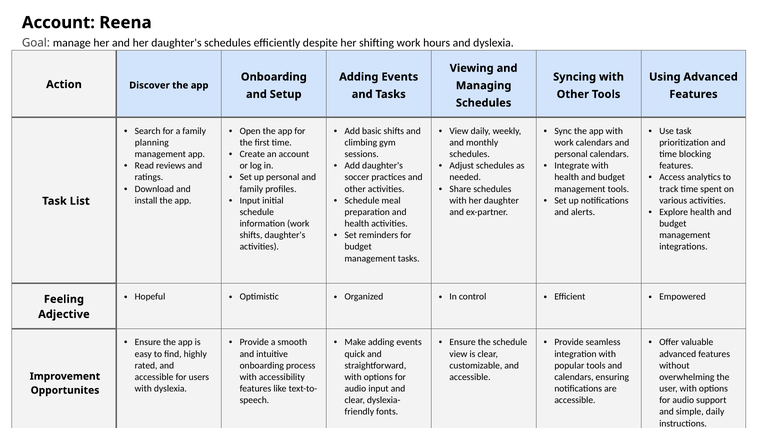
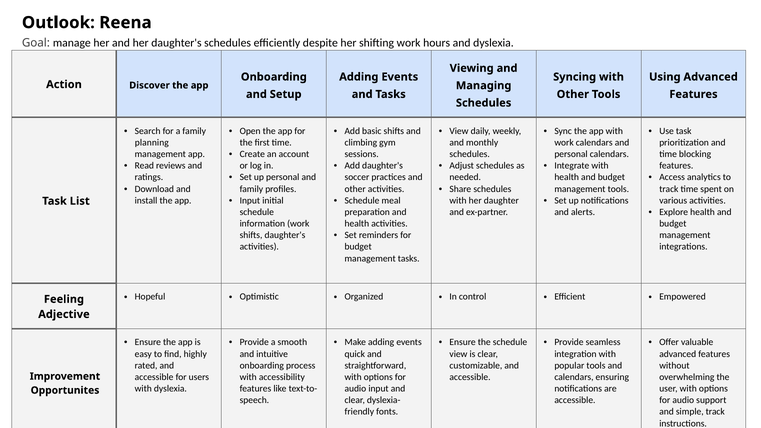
Account: Account -> Outlook (58, 23)
simple daily: daily -> track (715, 412)
